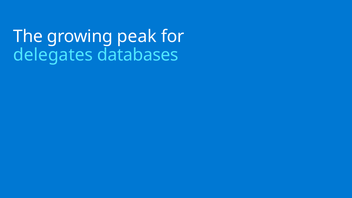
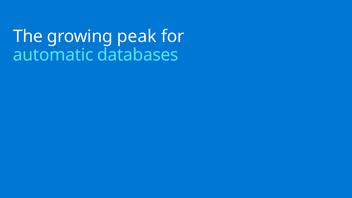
delegates: delegates -> automatic (53, 55)
